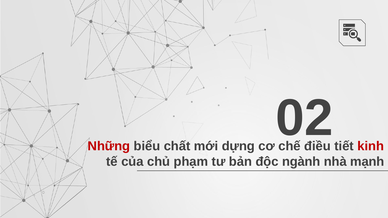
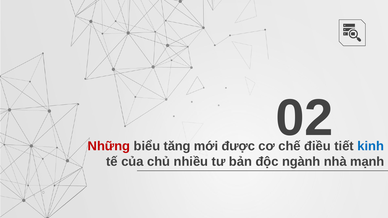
chất: chất -> tăng (177, 146)
dựng: dựng -> được (238, 146)
kinh colour: red -> blue (371, 146)
phạm: phạm -> nhiều (191, 162)
